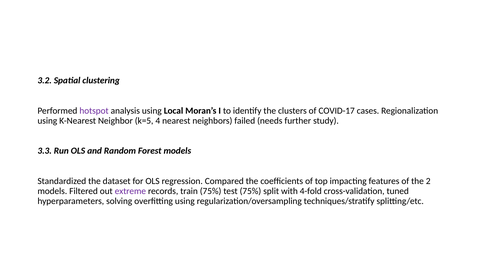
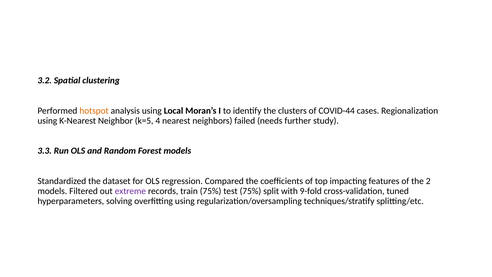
hotspot colour: purple -> orange (94, 111)
COVID-17: COVID-17 -> COVID-44 (337, 111)
4-fold: 4-fold -> 9-fold (311, 191)
